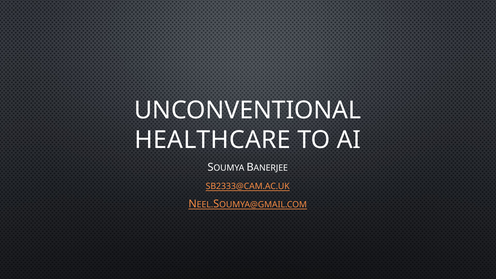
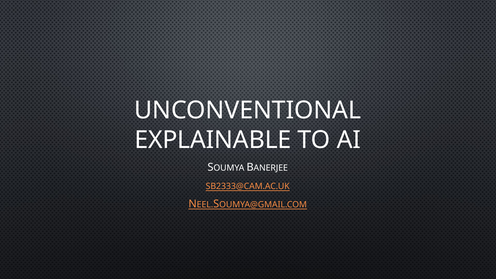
HEALTHCARE: HEALTHCARE -> EXPLAINABLE (213, 140)
